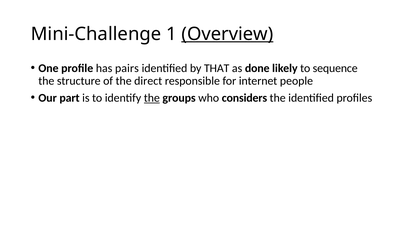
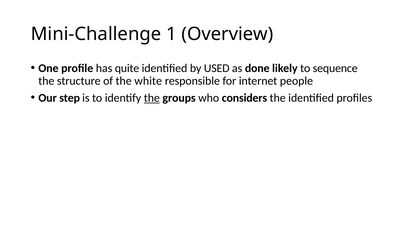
Overview underline: present -> none (227, 34)
pairs: pairs -> quite (127, 68)
THAT: THAT -> USED (217, 68)
direct: direct -> white (148, 81)
part: part -> step (70, 98)
